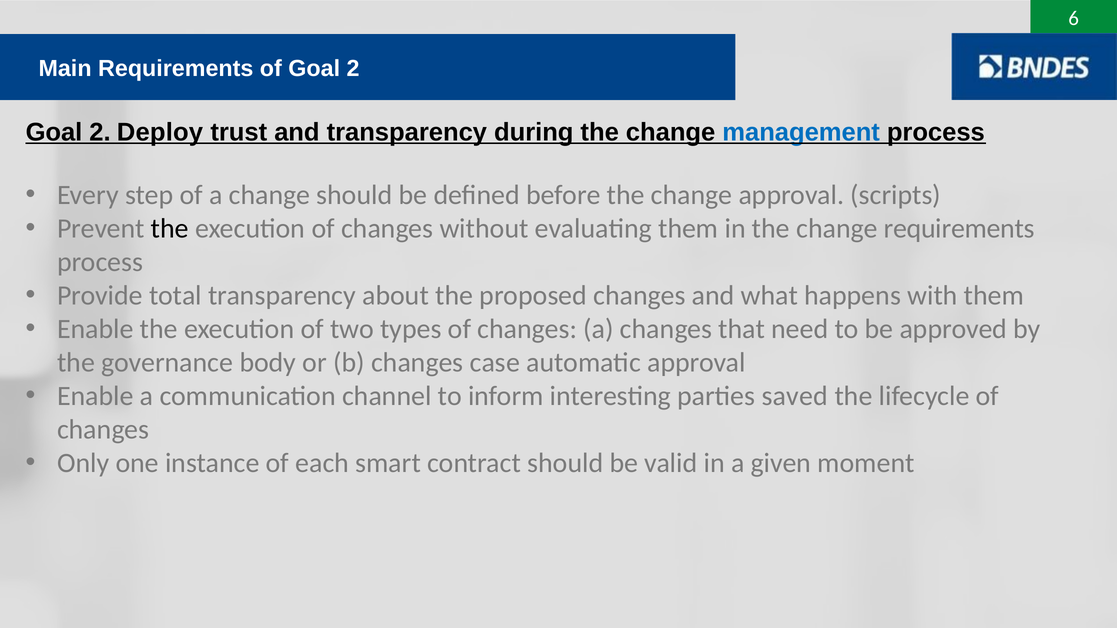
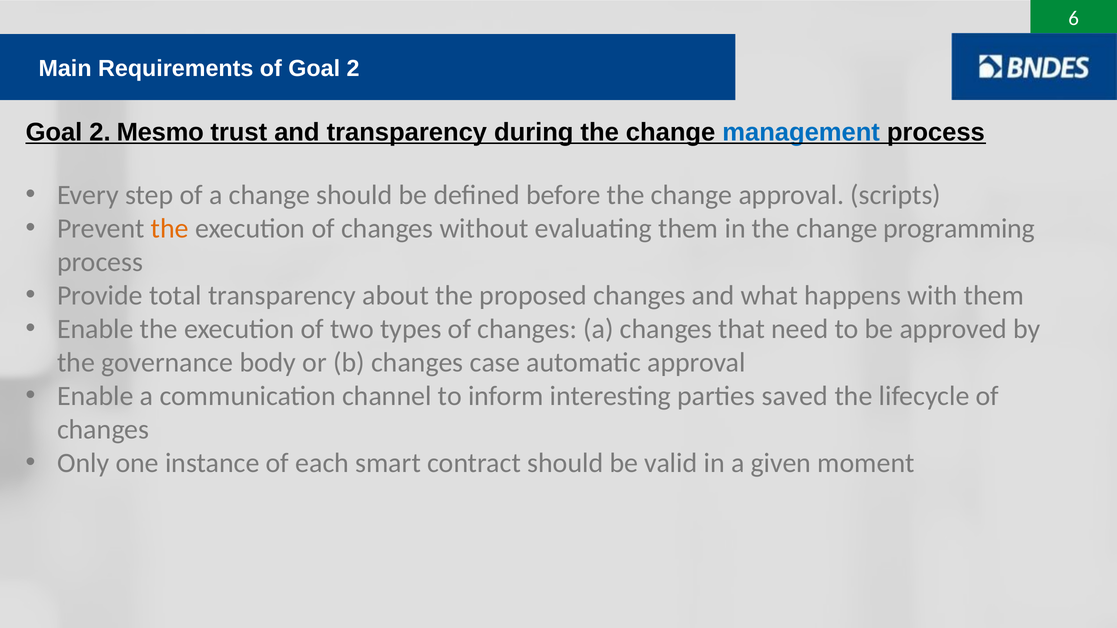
Deploy: Deploy -> Mesmo (160, 132)
the colour: black -> orange (170, 229)
change requirements: requirements -> programming (959, 229)
